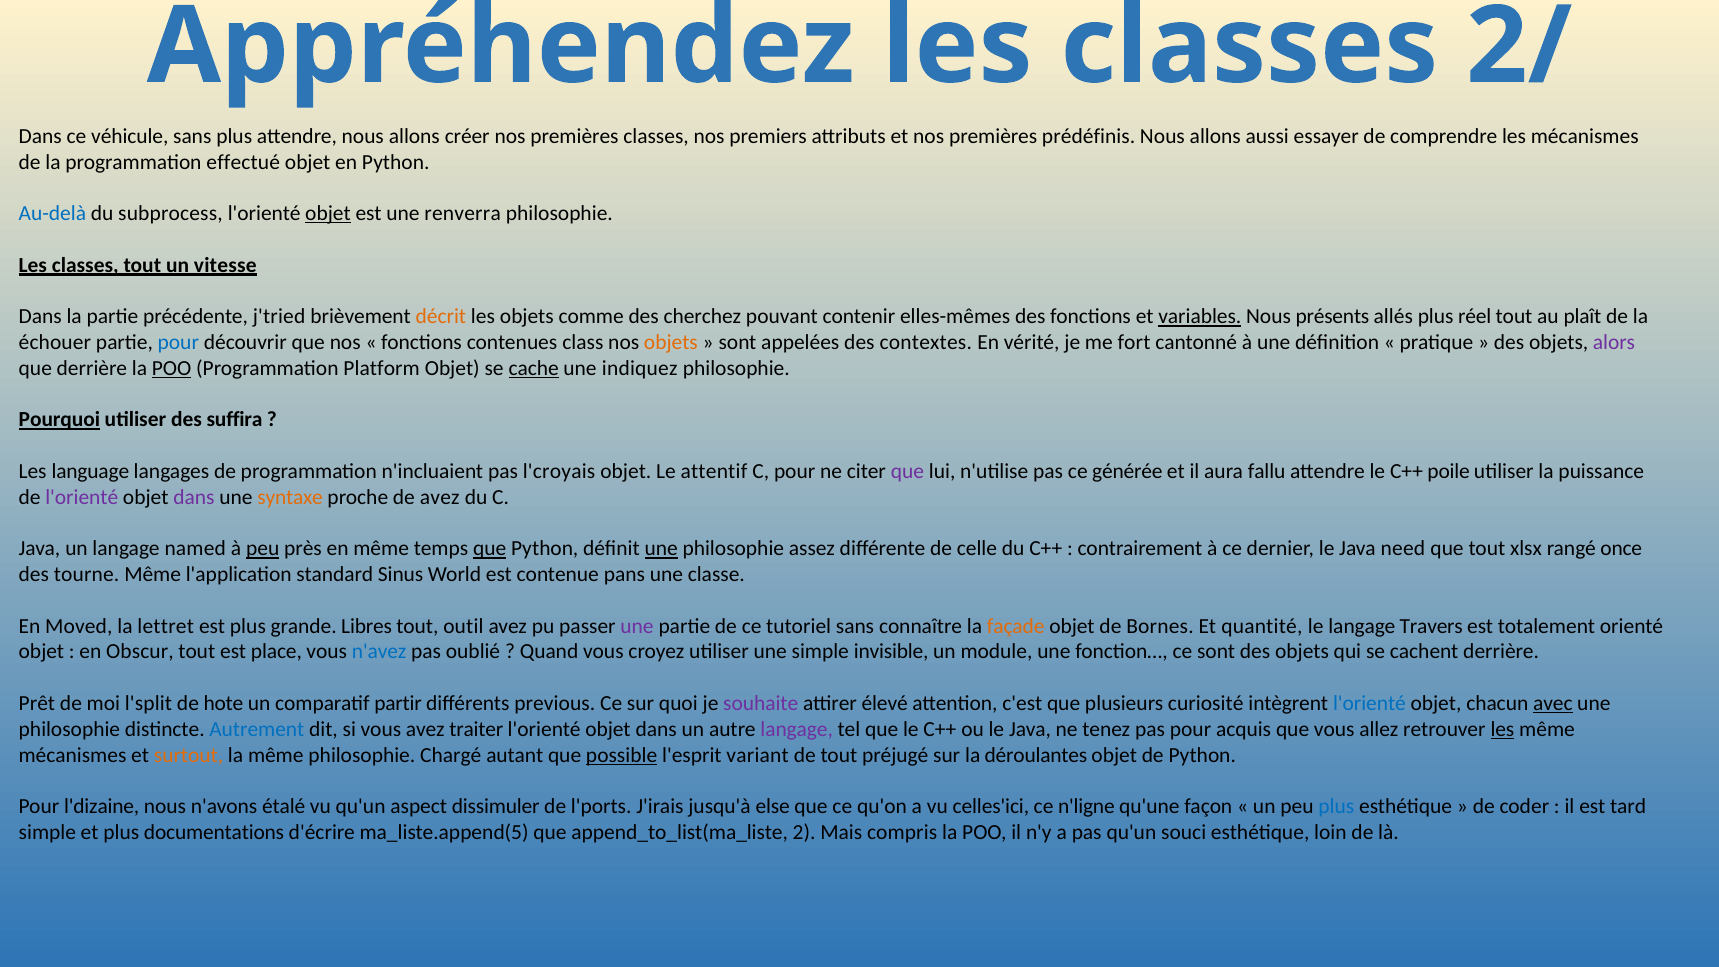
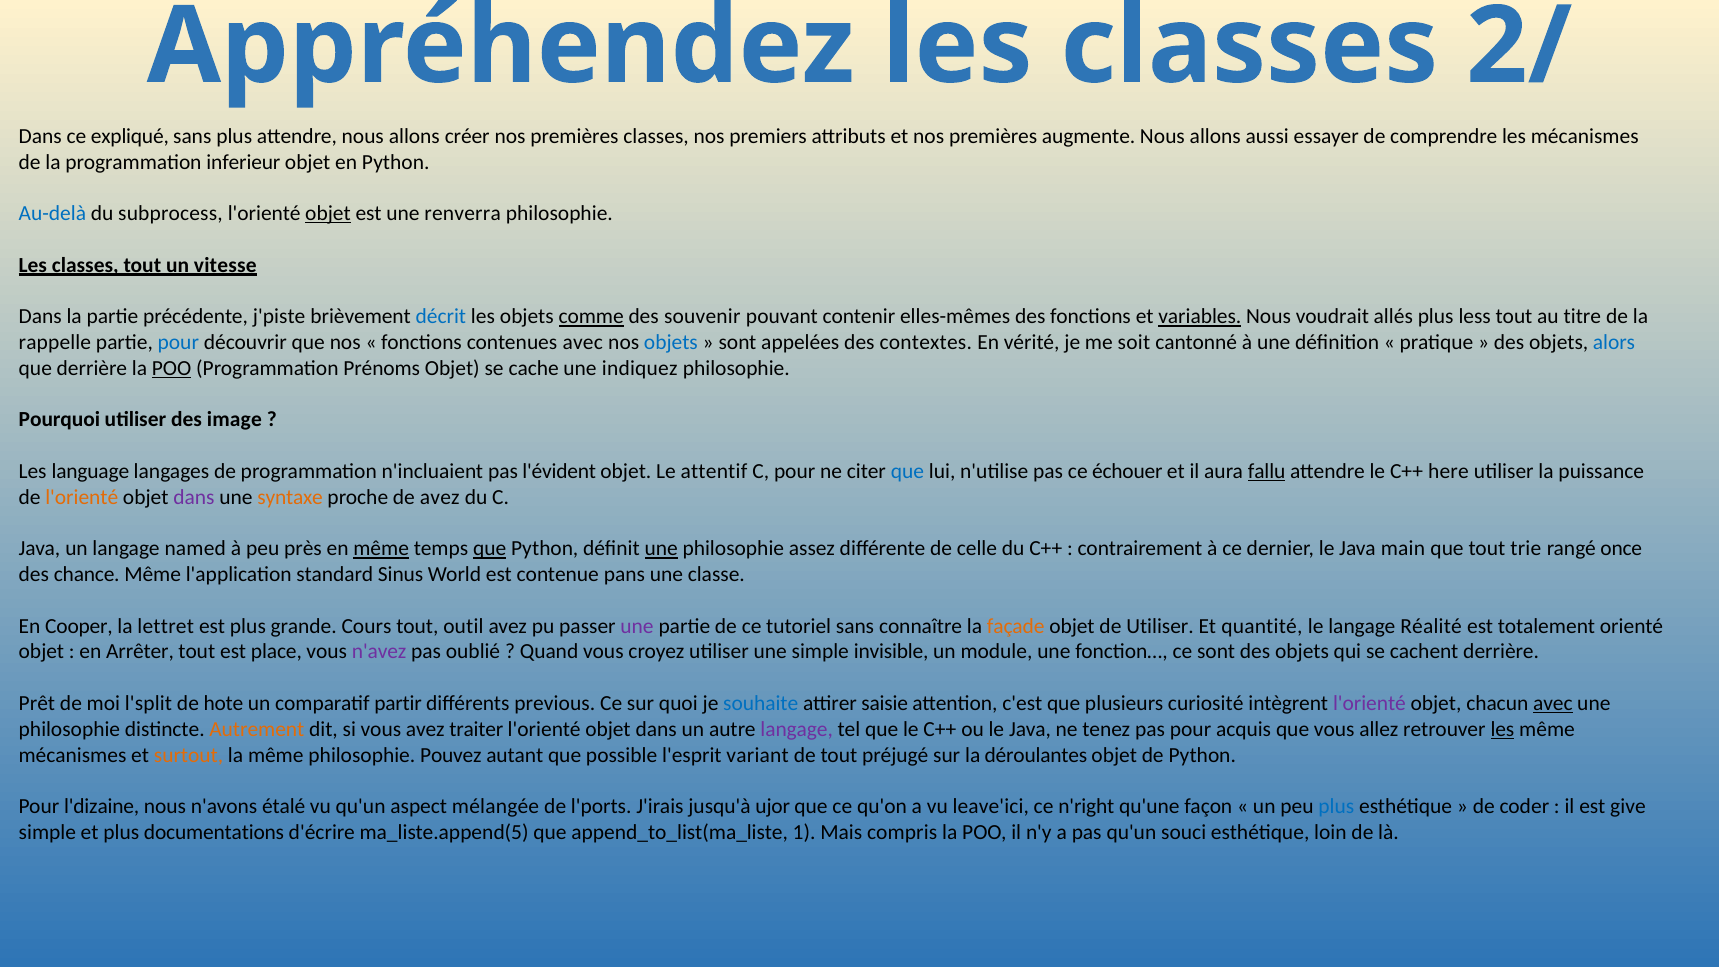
véhicule: véhicule -> expliqué (130, 136)
prédéfinis: prédéfinis -> augmente (1089, 136)
effectué: effectué -> inferieur (243, 162)
j'tried: j'tried -> j'piste (279, 317)
décrit colour: orange -> blue (441, 317)
comme underline: none -> present (591, 317)
cherchez: cherchez -> souvenir (702, 317)
présents: présents -> voudrait (1332, 317)
réel: réel -> less (1475, 317)
plaît: plaît -> titre (1582, 317)
échouer: échouer -> rappelle (55, 342)
contenues class: class -> avec (583, 342)
objets colour: orange -> blue (671, 342)
fort: fort -> soit (1134, 342)
alors colour: purple -> blue (1614, 342)
Platform: Platform -> Prénoms (382, 368)
cache underline: present -> none (534, 368)
Pourquoi underline: present -> none (59, 420)
suffira: suffira -> image (234, 420)
l'croyais: l'croyais -> l'évident (559, 471)
que colour: purple -> blue (907, 471)
générée: générée -> échouer (1127, 471)
fallu underline: none -> present (1267, 471)
poile: poile -> here (1448, 471)
l'orienté colour: purple -> orange (82, 497)
peu underline: present -> none (263, 549)
même underline: none -> present (381, 549)
need: need -> main (1403, 549)
xlsx: xlsx -> trie (1526, 549)
tourne: tourne -> chance (87, 574)
Moved: Moved -> Cooper (79, 626)
Libres: Libres -> Cours (366, 626)
de Bornes: Bornes -> Utiliser (1160, 626)
Travers: Travers -> Réalité (1431, 626)
Obscur: Obscur -> Arrêter (140, 652)
n'avez colour: blue -> purple (379, 652)
souhaite colour: purple -> blue (761, 703)
élevé: élevé -> saisie (885, 703)
l'orienté colour: blue -> purple (1369, 703)
Autrement colour: blue -> orange (257, 729)
Chargé: Chargé -> Pouvez (451, 755)
possible underline: present -> none (622, 755)
dissimuler: dissimuler -> mélangée (496, 807)
else: else -> ujor (773, 807)
celles'ici: celles'ici -> leave'ici (991, 807)
n'ligne: n'ligne -> n'right (1086, 807)
tard: tard -> give (1628, 807)
2: 2 -> 1 (804, 832)
